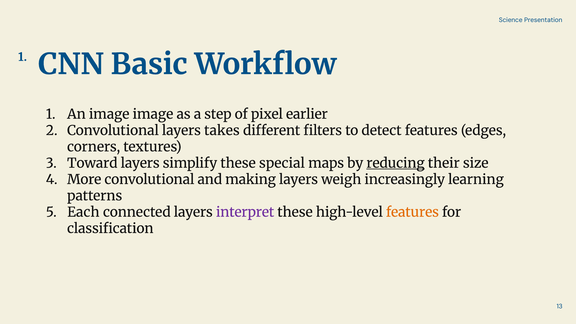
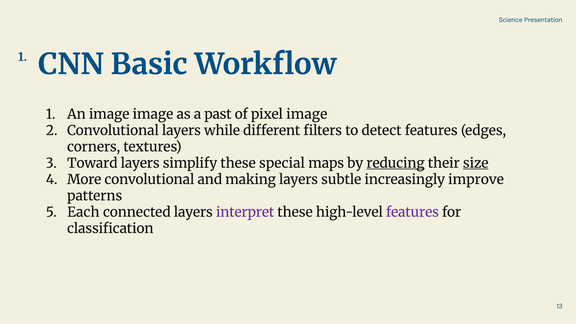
step: step -> past (218, 114)
pixel earlier: earlier -> image (307, 114)
takes: takes -> while (222, 131)
size underline: none -> present (476, 163)
weigh: weigh -> subtle (341, 180)
learning: learning -> improve (476, 180)
features colour: orange -> purple (412, 212)
